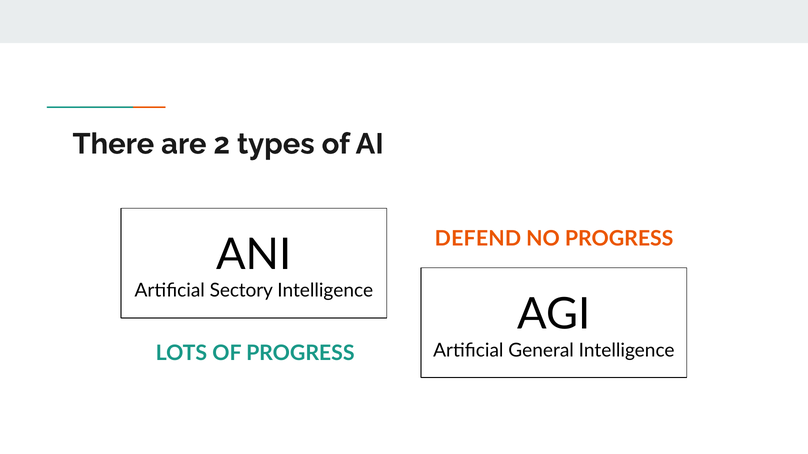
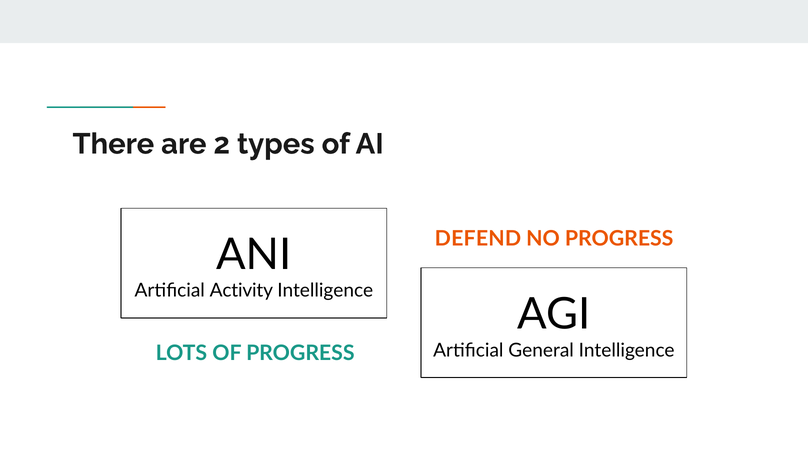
Sectory: Sectory -> Activity (241, 291)
